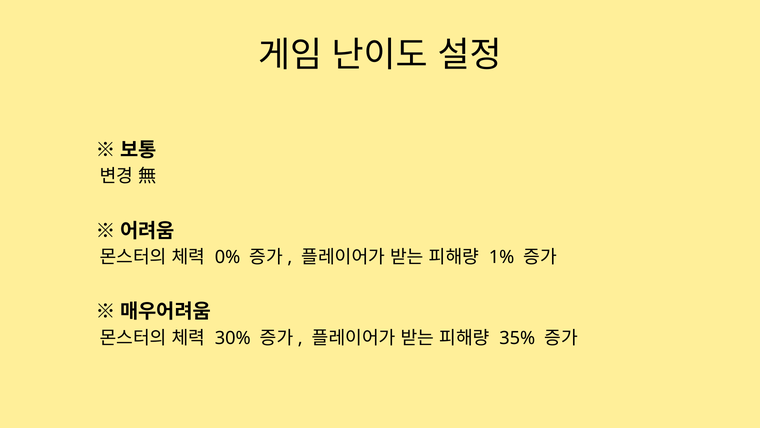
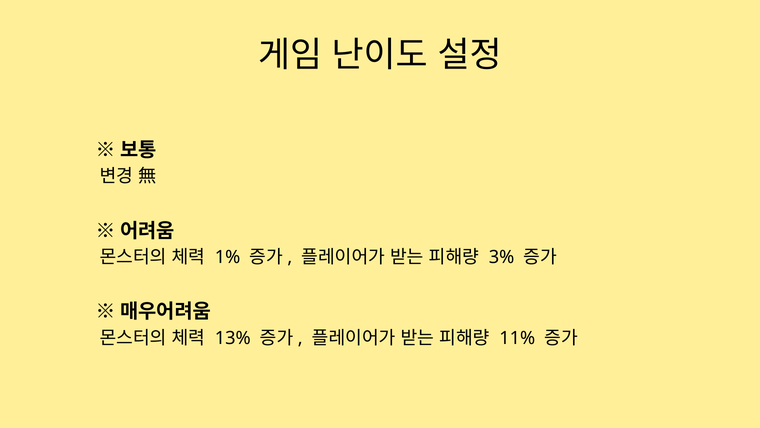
0%: 0% -> 1% (228, 257)
1%: 1% -> 3% (502, 257)
30%: 30% -> 13% (233, 338)
35%: 35% -> 11% (517, 338)
